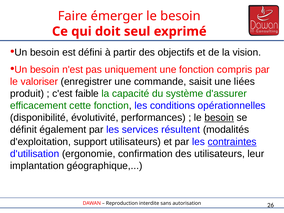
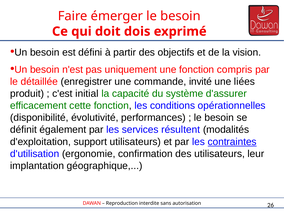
seul: seul -> dois (137, 31)
valoriser: valoriser -> détaillée (39, 82)
saisit: saisit -> invité (200, 82)
faible: faible -> initial (87, 94)
besoin underline: present -> none (219, 118)
